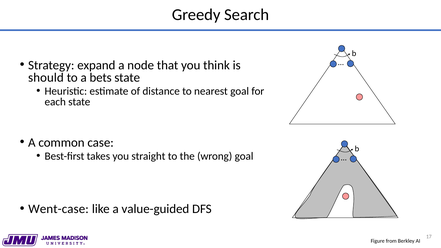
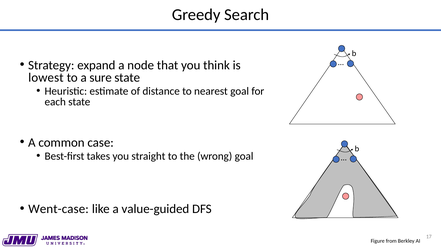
should: should -> lowest (46, 78)
bets: bets -> sure (101, 78)
